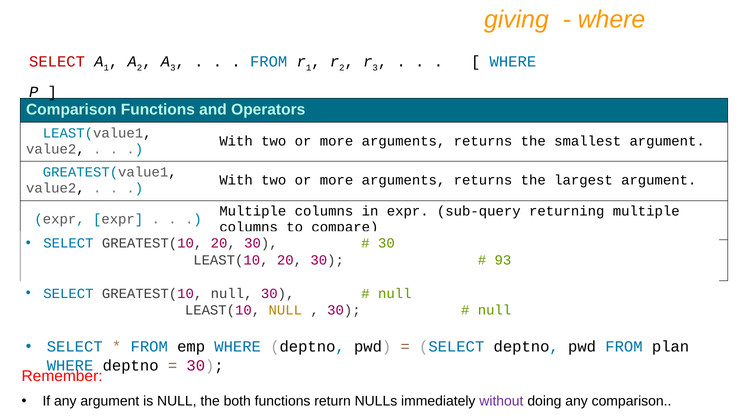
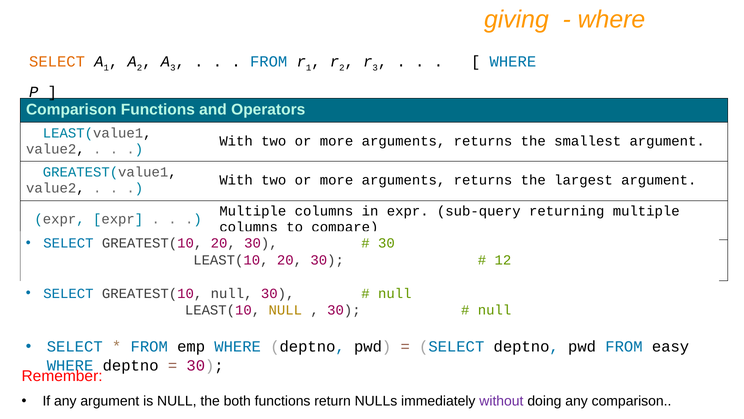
SELECT colour: red -> orange (57, 61)
93: 93 -> 12 (503, 260)
plan: plan -> easy (671, 346)
